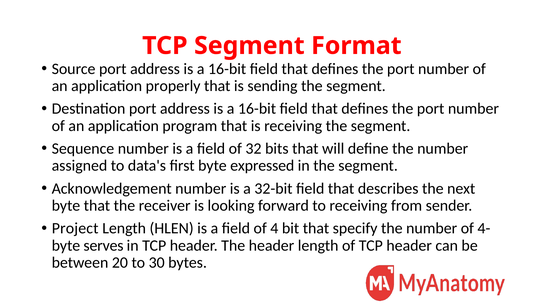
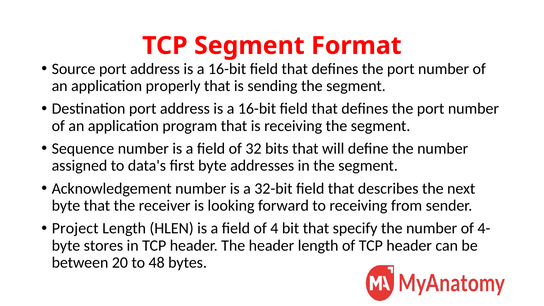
expressed: expressed -> addresses (262, 166)
serves: serves -> stores (103, 245)
30: 30 -> 48 (157, 263)
